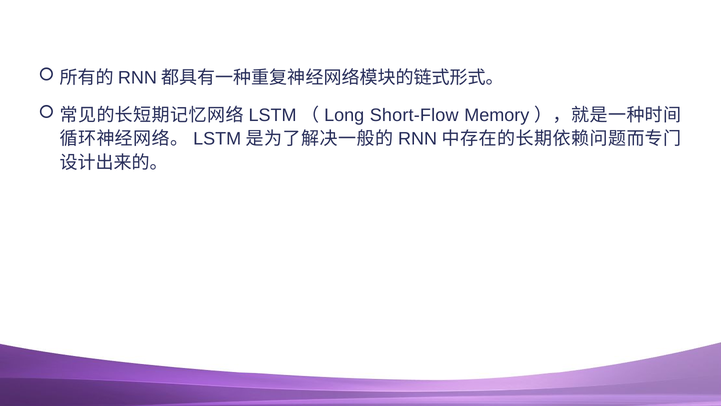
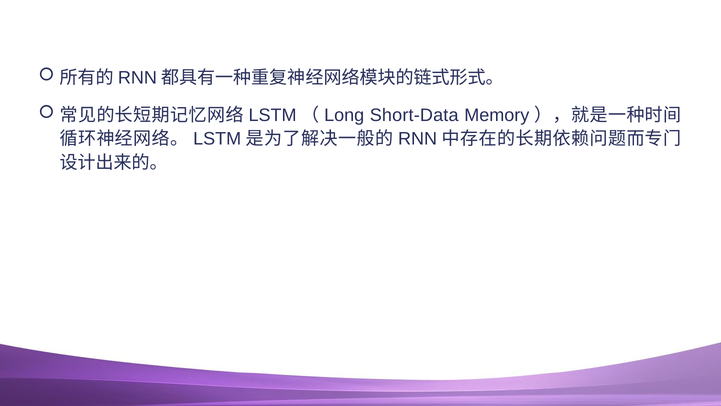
Short-Flow: Short-Flow -> Short-Data (414, 115)
